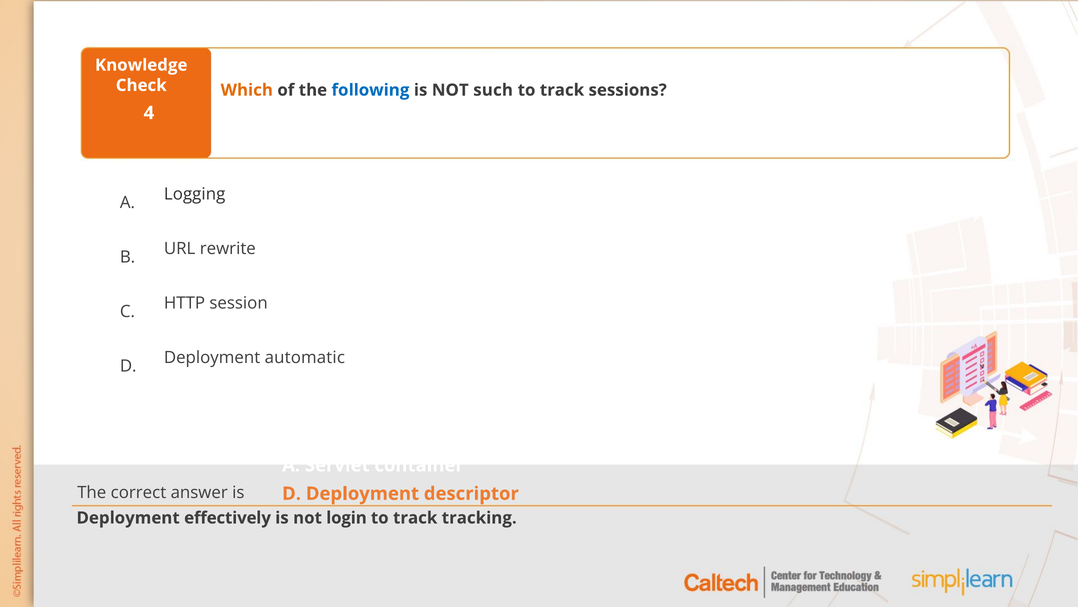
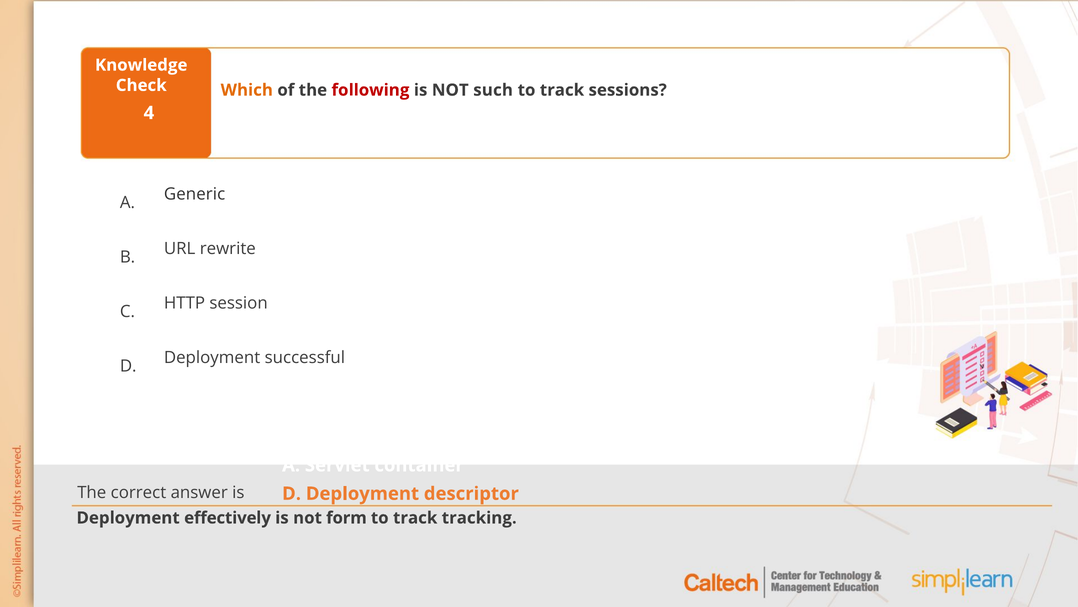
following colour: blue -> red (370, 90)
Logging: Logging -> Generic (195, 194)
automatic: automatic -> successful (305, 357)
login: login -> form (346, 517)
